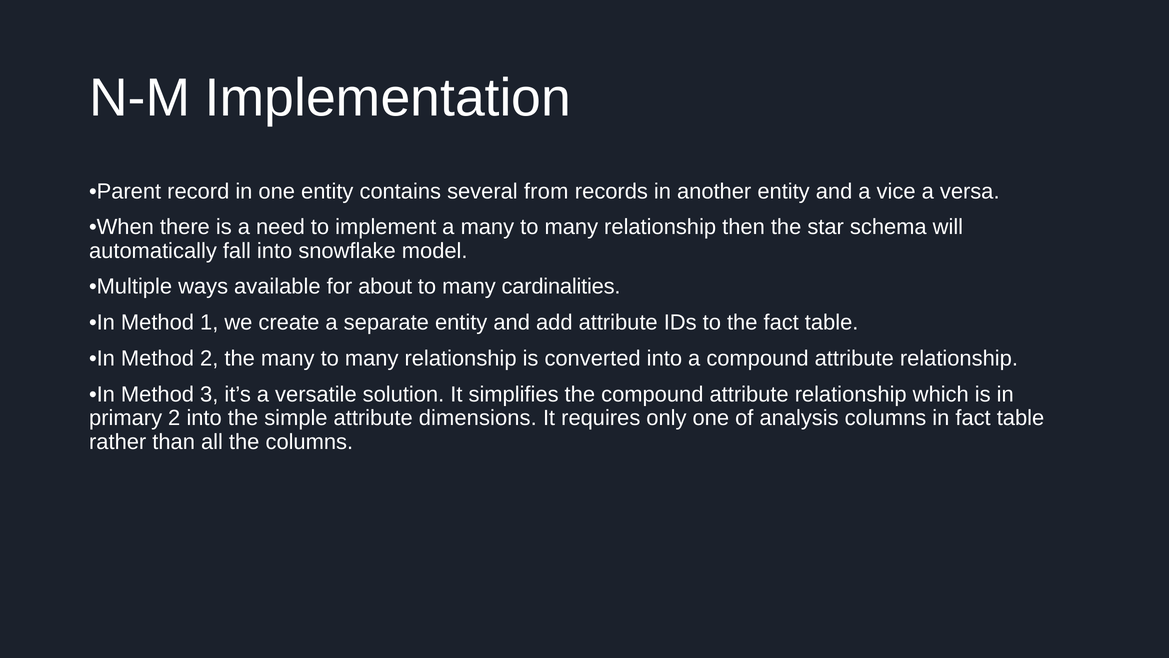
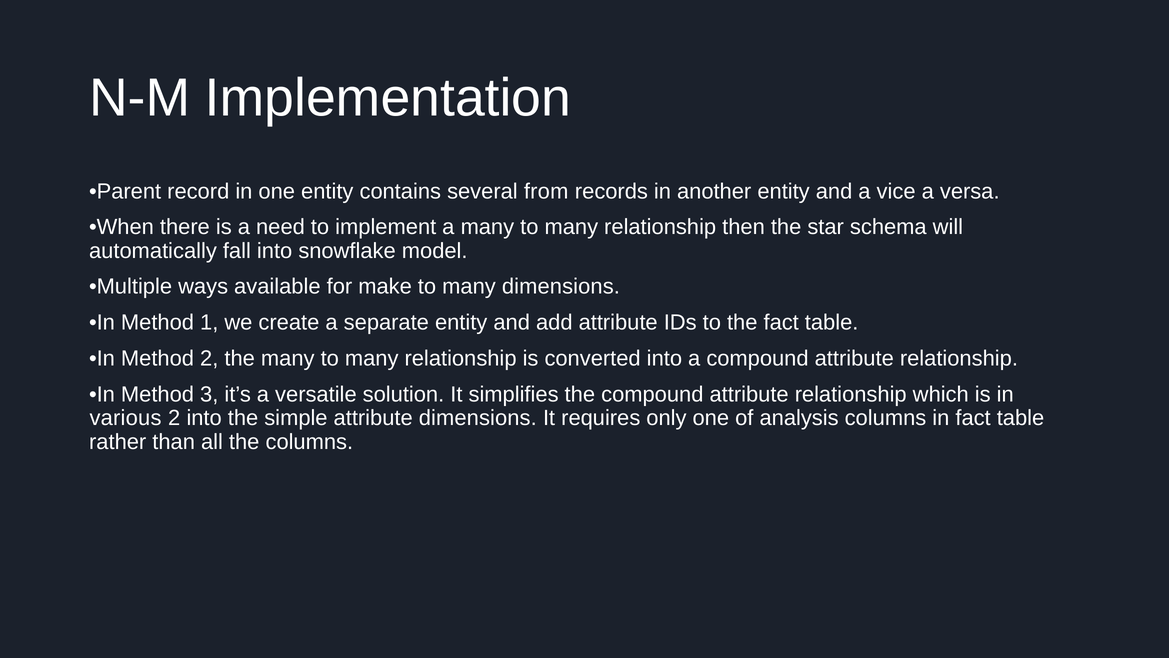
about: about -> make (385, 287)
many cardinalities: cardinalities -> dimensions (561, 287)
primary: primary -> various (125, 418)
